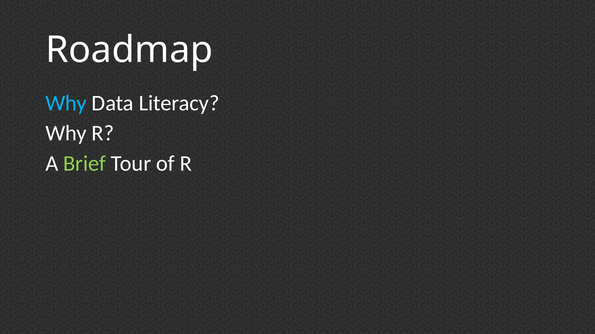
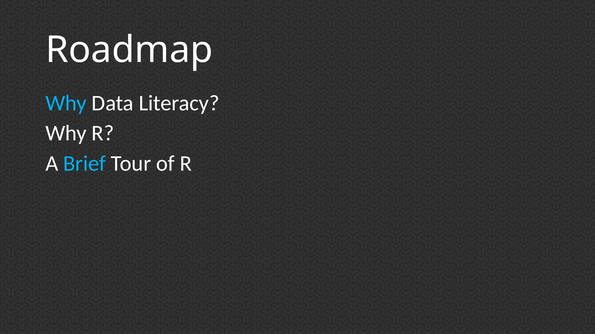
Brief colour: light green -> light blue (85, 164)
